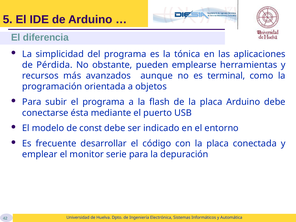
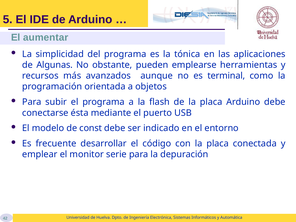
diferencia: diferencia -> aumentar (46, 37)
Pérdida: Pérdida -> Algunas (55, 65)
